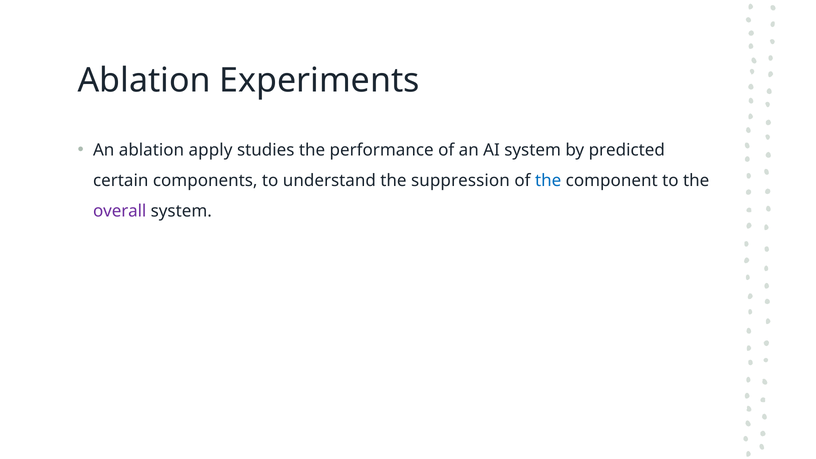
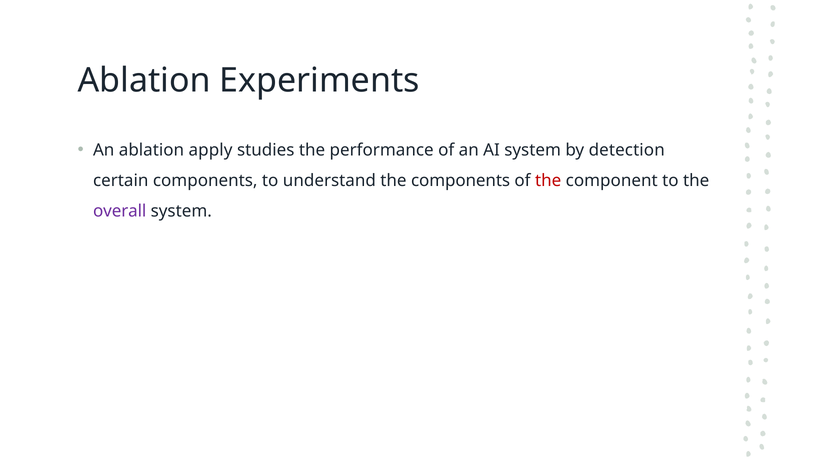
predicted: predicted -> detection (627, 150)
the suppression: suppression -> components (461, 181)
the colour: blue -> red (548, 181)
